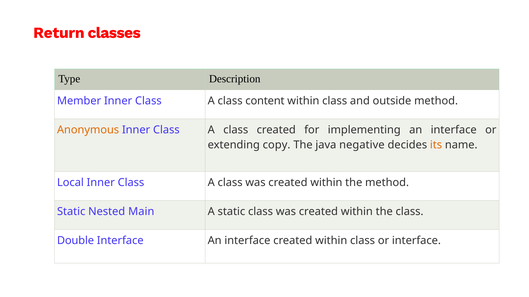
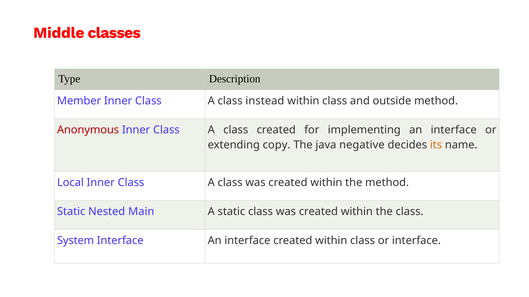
Return: Return -> Middle (59, 33)
content: content -> instead (265, 101)
Anonymous colour: orange -> red (88, 130)
Double: Double -> System (76, 241)
